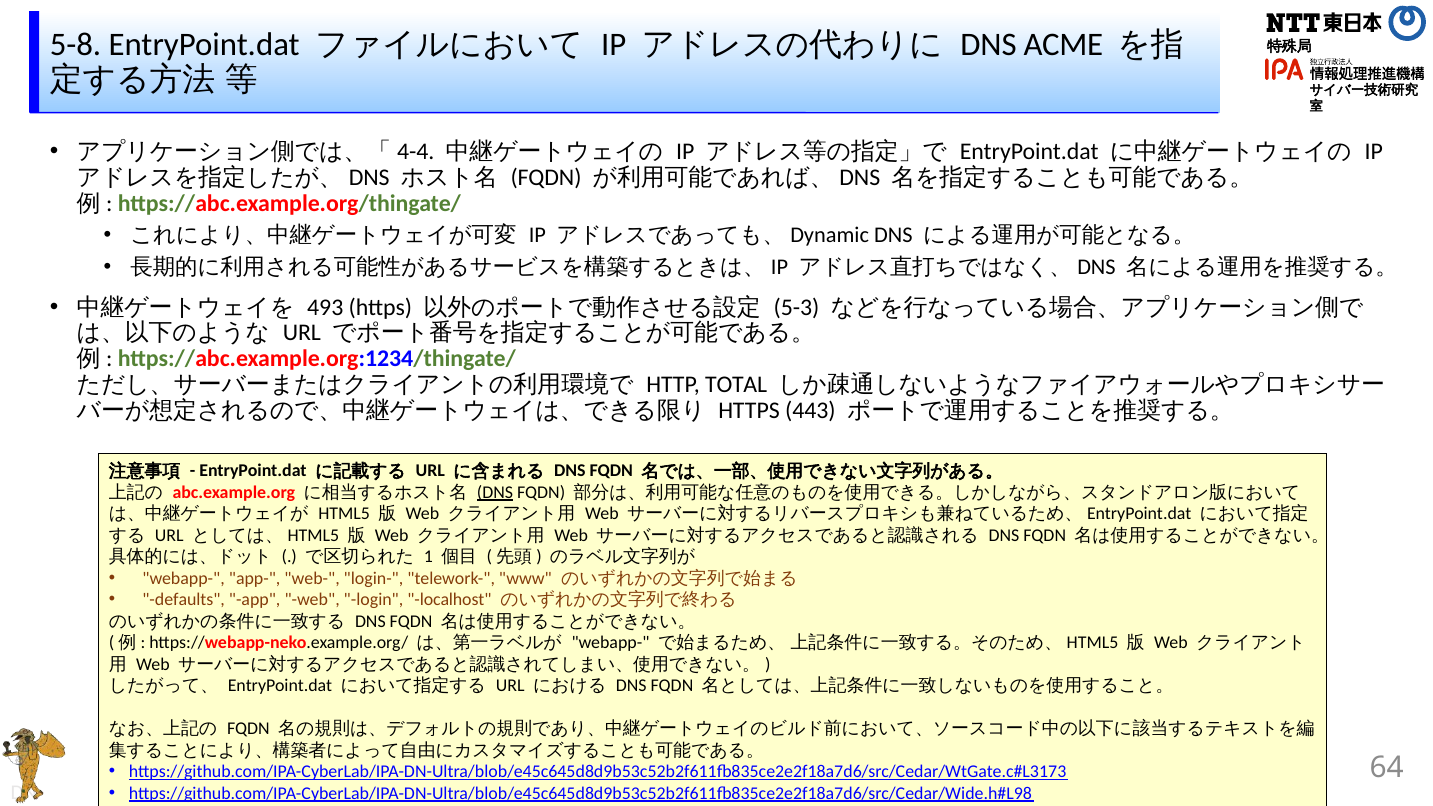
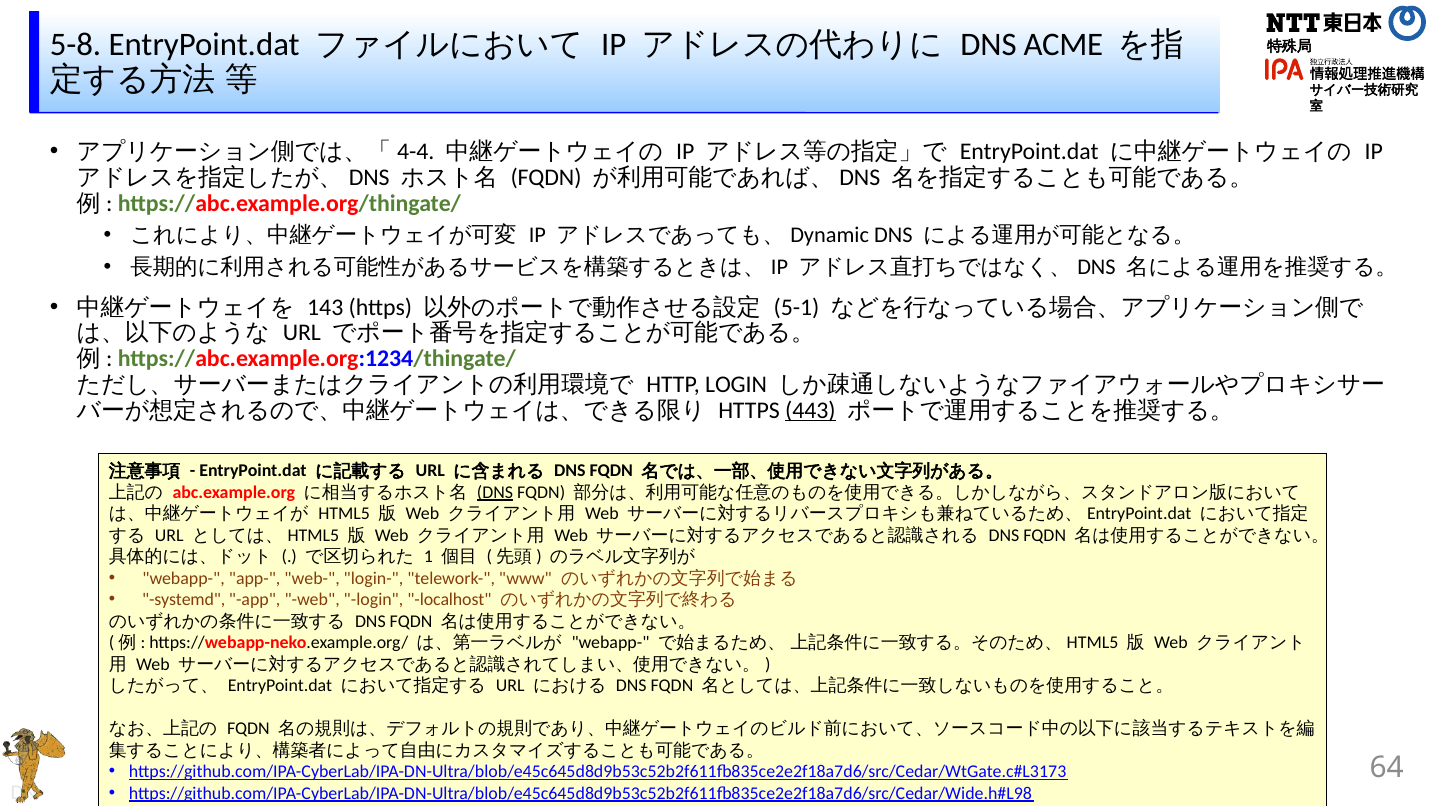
493: 493 -> 143 (325, 307)
5-3: 5-3 -> 5-1 (796, 307)
HTTP TOTAL: TOTAL -> LOGIN (736, 384)
443 underline: none -> present (810, 410)
defaults: defaults -> systemd (184, 600)
